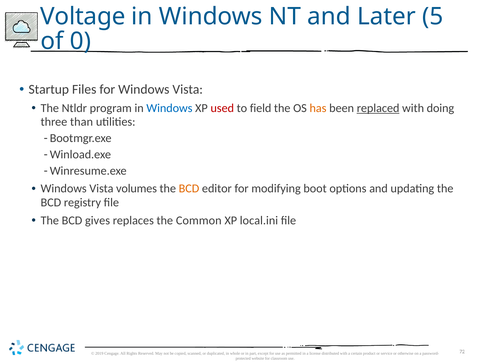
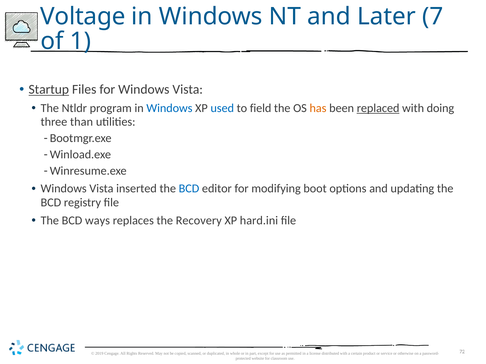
5: 5 -> 7 (433, 16)
0: 0 -> 1 (80, 41)
Startup underline: none -> present (49, 90)
used colour: red -> blue (222, 108)
volumes: volumes -> inserted (136, 189)
BCD colour: orange -> blue (189, 189)
gives: gives -> ways (98, 221)
Common: Common -> Recovery (199, 221)
local.ini: local.ini -> hard.ini (259, 221)
